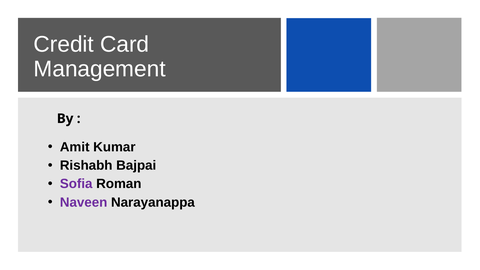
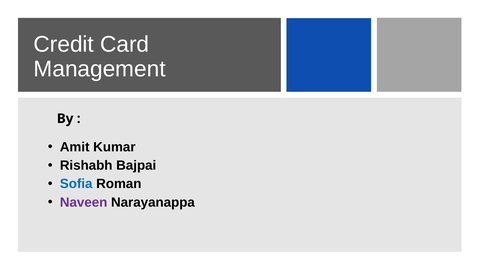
Sofia colour: purple -> blue (76, 184)
